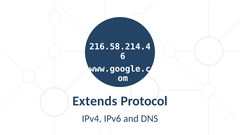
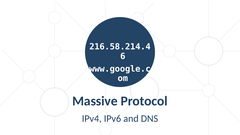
Extends: Extends -> Massive (95, 101)
